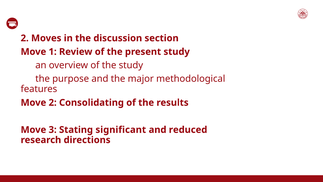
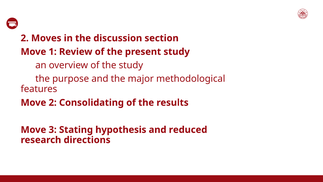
significant: significant -> hypothesis (121, 130)
